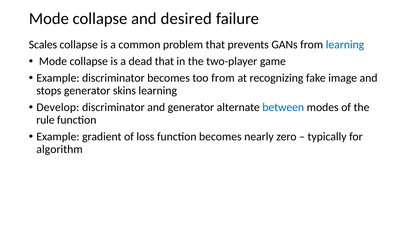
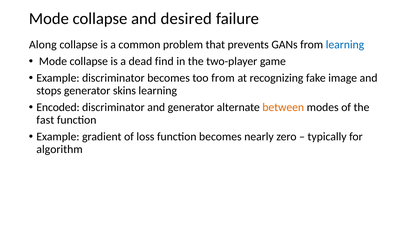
Scales: Scales -> Along (43, 45)
dead that: that -> find (164, 61)
Develop: Develop -> Encoded (58, 107)
between colour: blue -> orange (283, 107)
rule: rule -> fast (45, 120)
